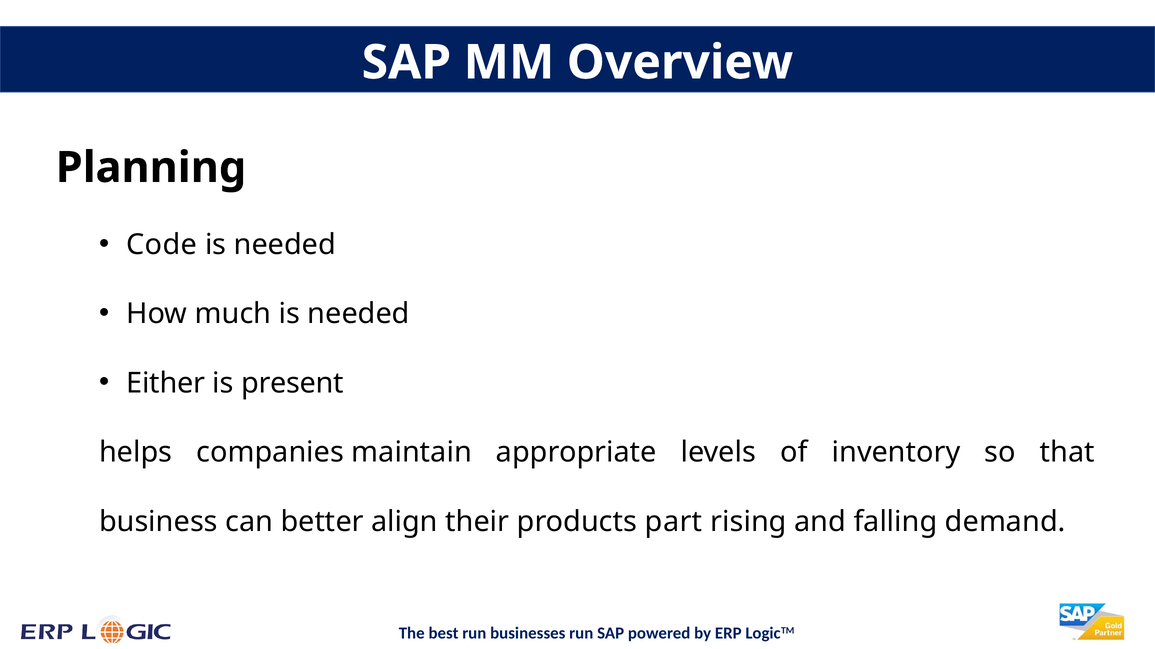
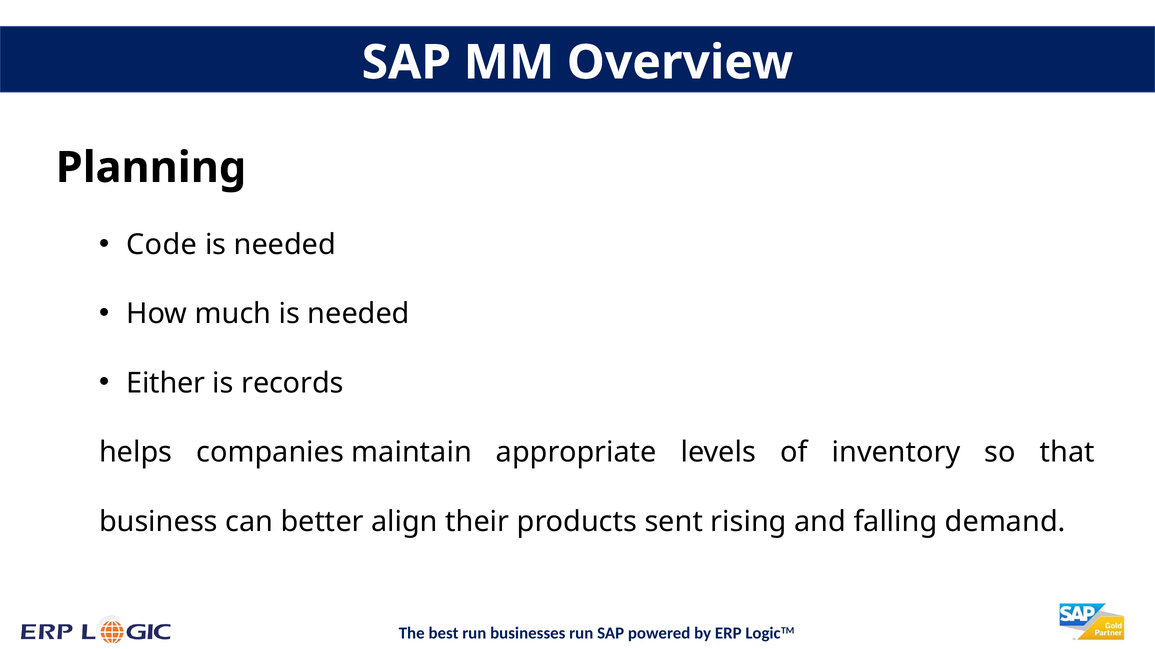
present: present -> records (292, 383)
part: part -> sent (674, 522)
